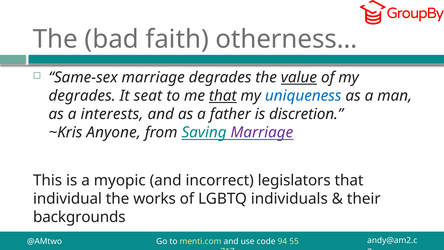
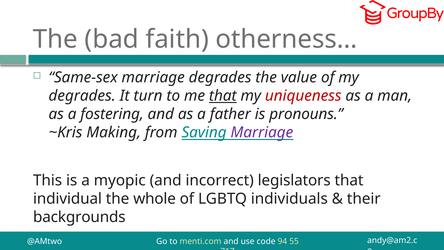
value underline: present -> none (299, 78)
seat: seat -> turn (148, 96)
uniqueness colour: blue -> red (303, 96)
interests: interests -> fostering (112, 114)
discretion: discretion -> pronouns (306, 114)
Anyone: Anyone -> Making (114, 132)
works: works -> whole (155, 199)
